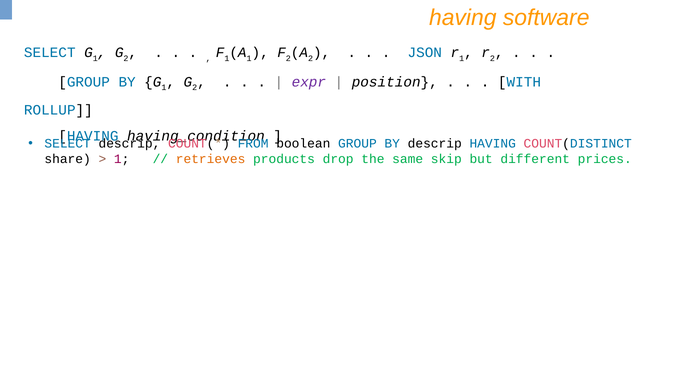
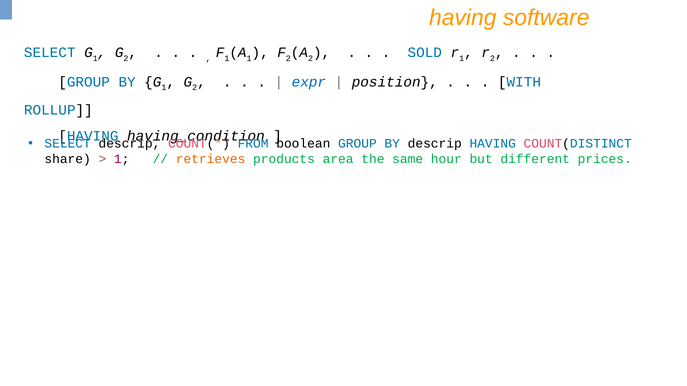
JSON: JSON -> SOLD (425, 53)
expr colour: purple -> blue (309, 82)
drop: drop -> area (338, 159)
skip: skip -> hour (446, 159)
